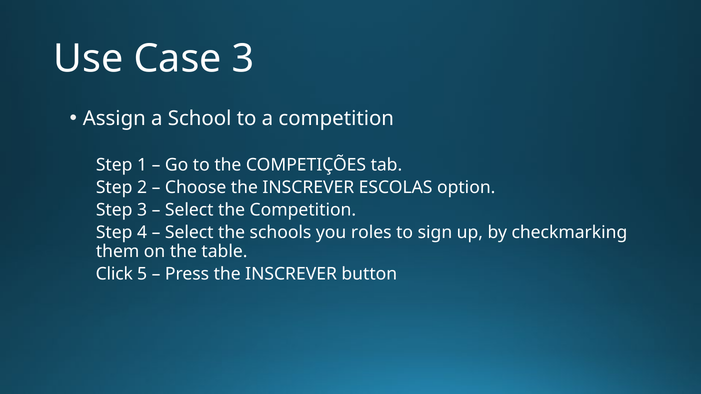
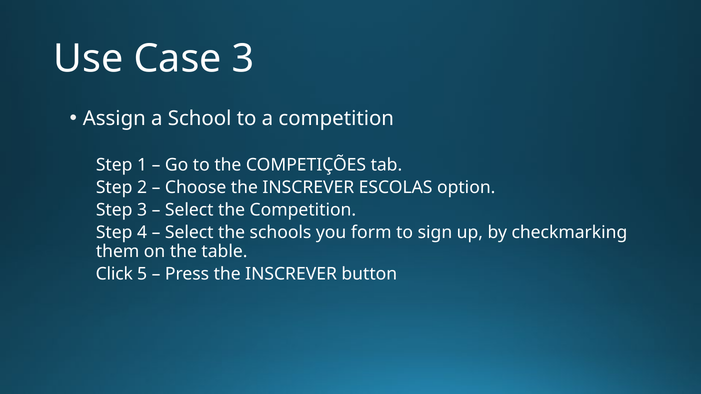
roles: roles -> form (371, 233)
